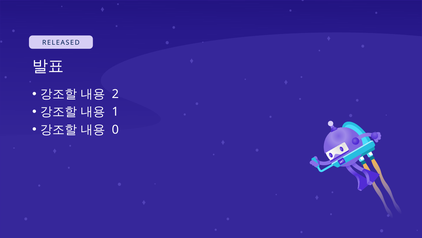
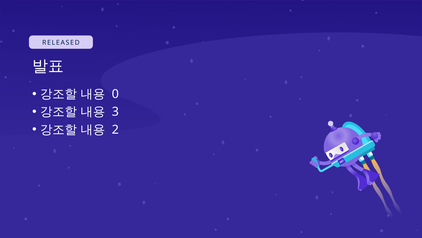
2: 2 -> 0 (115, 94)
1: 1 -> 3 (115, 112)
0: 0 -> 2 (115, 129)
